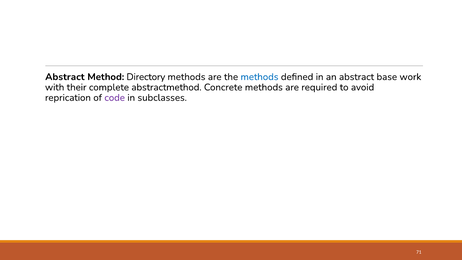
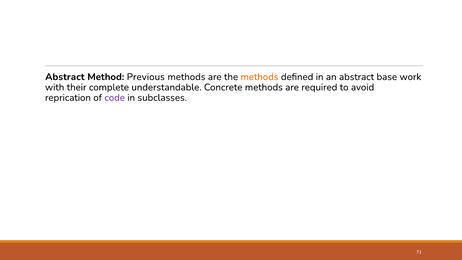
Directory: Directory -> Previous (146, 77)
methods colour: blue -> orange (260, 77)
abstractmethod: abstractmethod -> understandable (166, 87)
